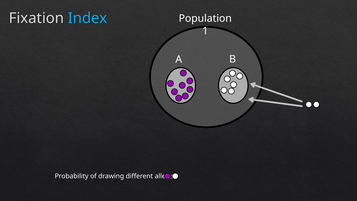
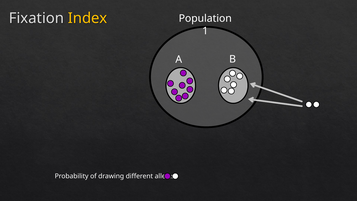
Index colour: light blue -> yellow (88, 18)
